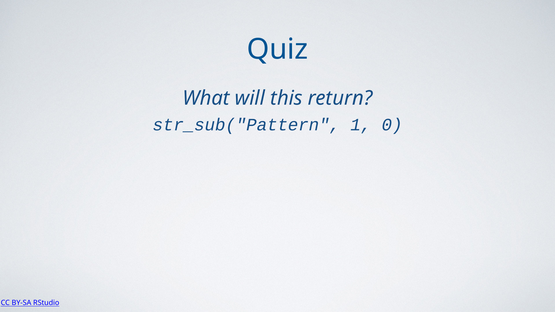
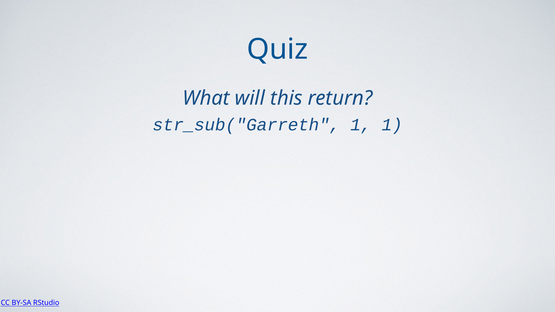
str_sub("Pattern: str_sub("Pattern -> str_sub("Garreth (246, 125)
1 0: 0 -> 1 (392, 125)
